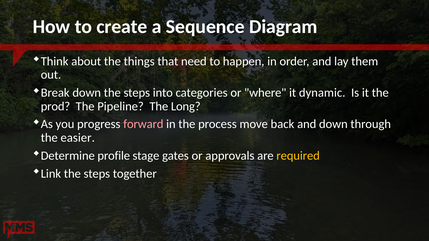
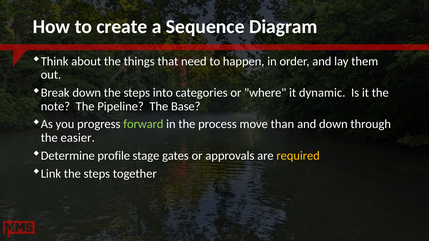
prod: prod -> note (55, 106)
Long: Long -> Base (186, 106)
forward colour: pink -> light green (143, 124)
back: back -> than (282, 124)
